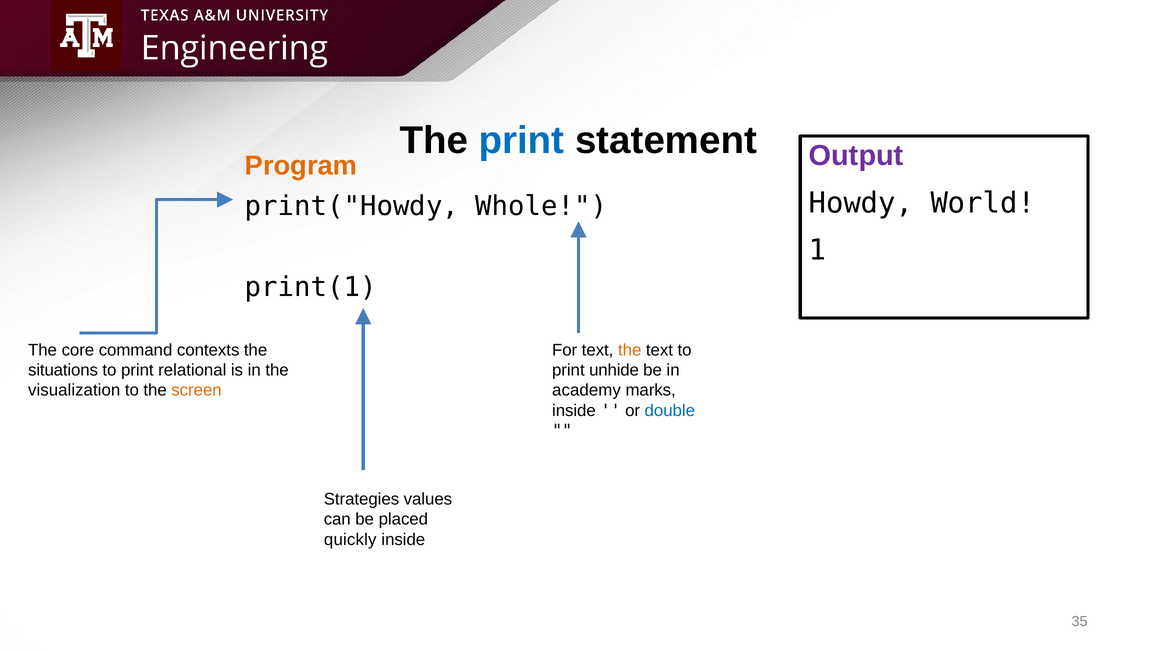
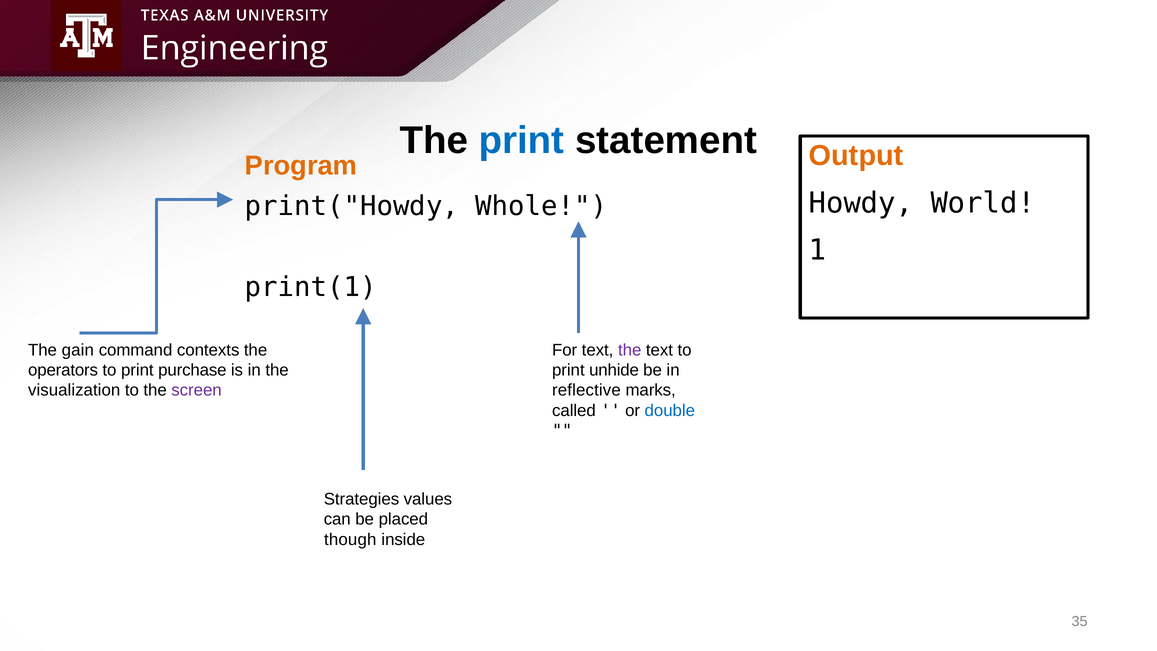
Output colour: purple -> orange (856, 156)
core: core -> gain (78, 350)
the colour: orange -> purple (630, 350)
situations: situations -> operators (63, 370)
relational: relational -> purchase (192, 370)
screen colour: orange -> purple (197, 390)
academy: academy -> reflective (586, 390)
inside: inside -> called (574, 411)
quickly: quickly -> though (350, 539)
